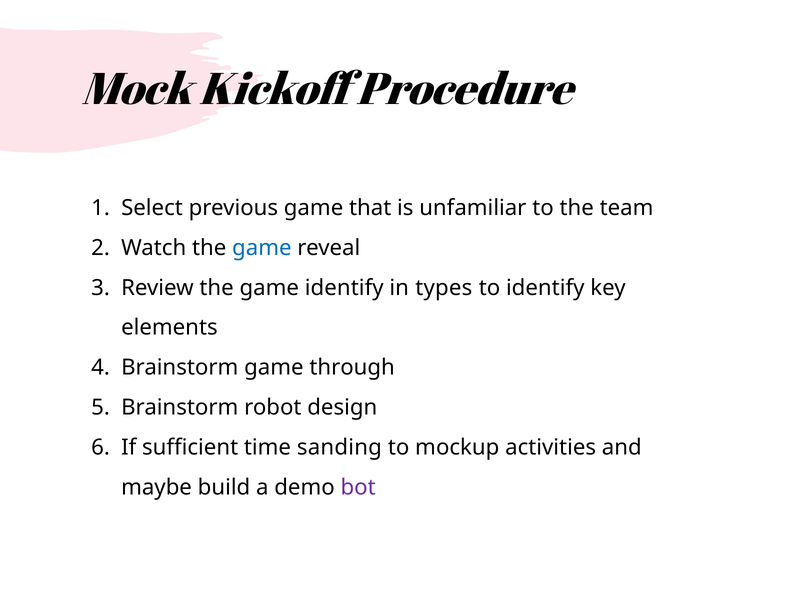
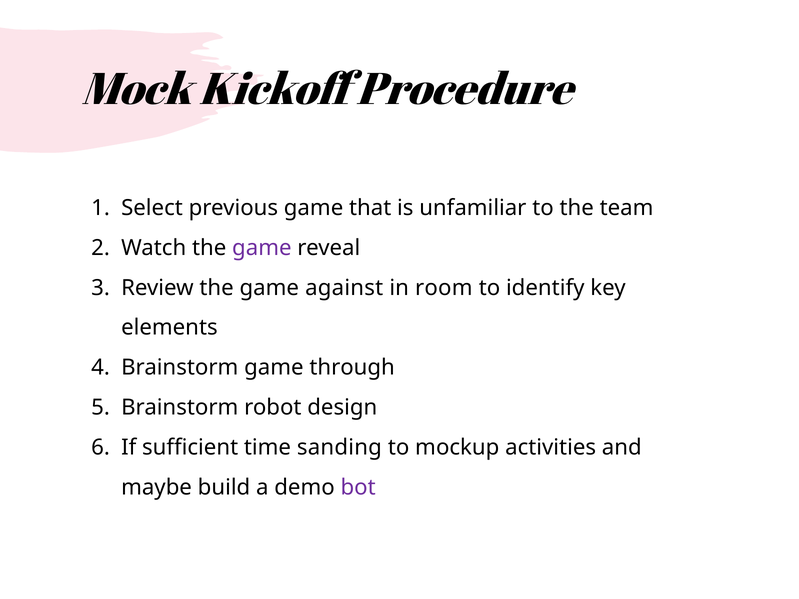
game colour: blue -> purple (262, 248)
game identify: identify -> against (344, 288)
types: types -> room (444, 288)
